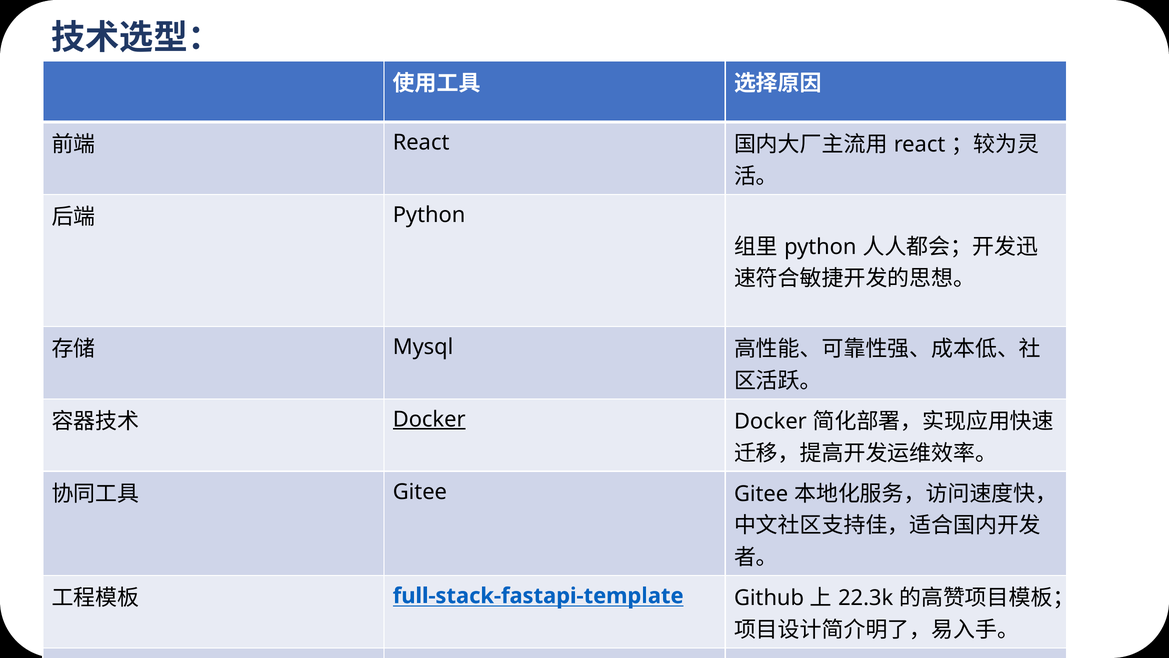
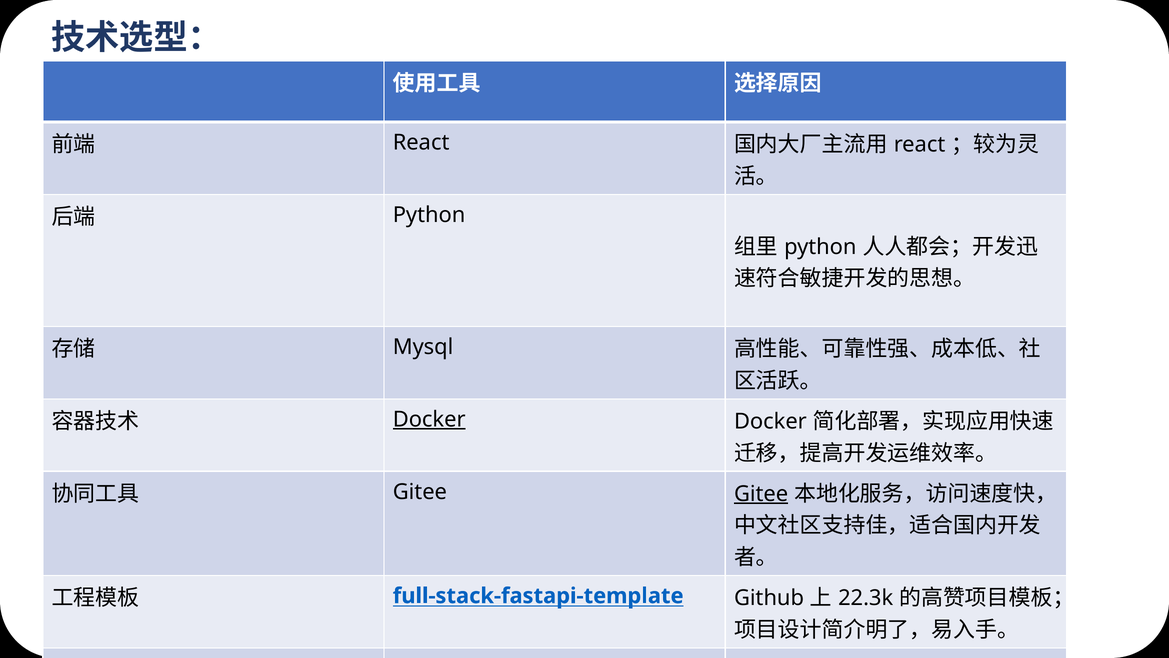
Gitee underline: none -> present (761, 494)
